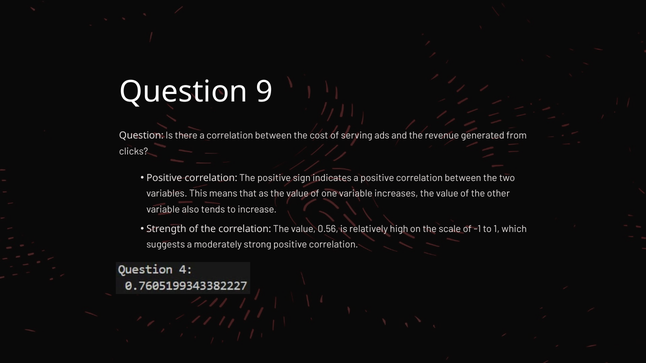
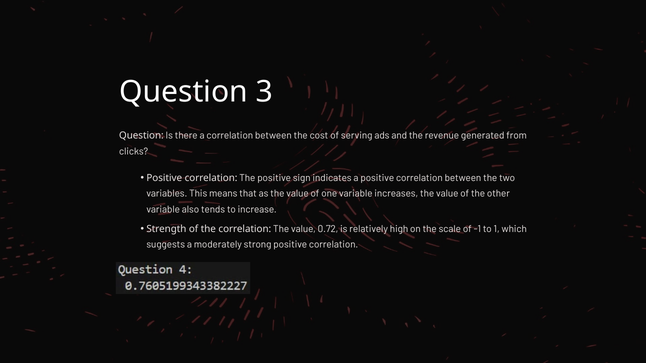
9: 9 -> 3 (264, 92)
0.56: 0.56 -> 0.72 (328, 229)
